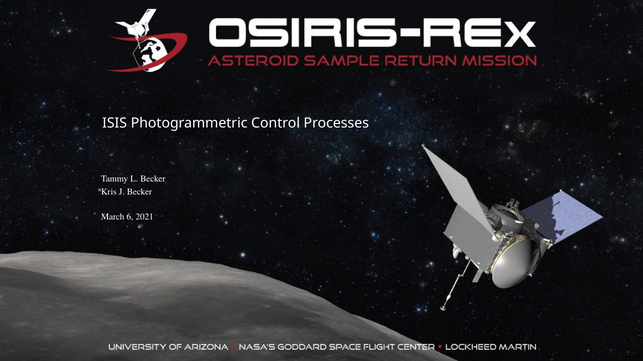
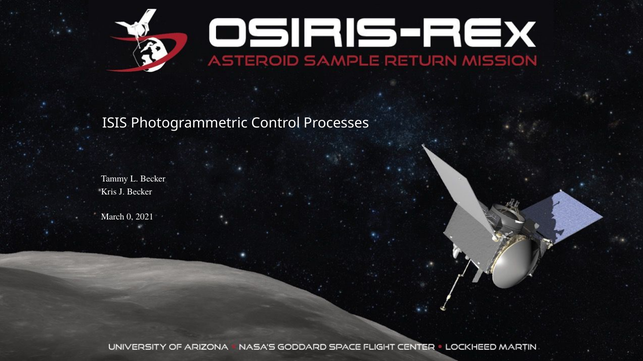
6: 6 -> 0 (130, 217)
